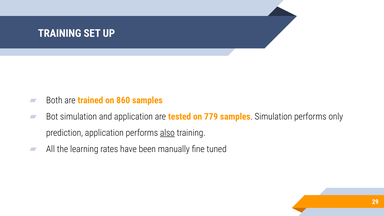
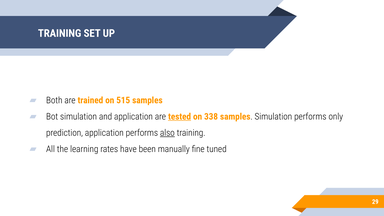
860: 860 -> 515 (123, 100)
tested underline: none -> present (180, 117)
779: 779 -> 338 (211, 117)
